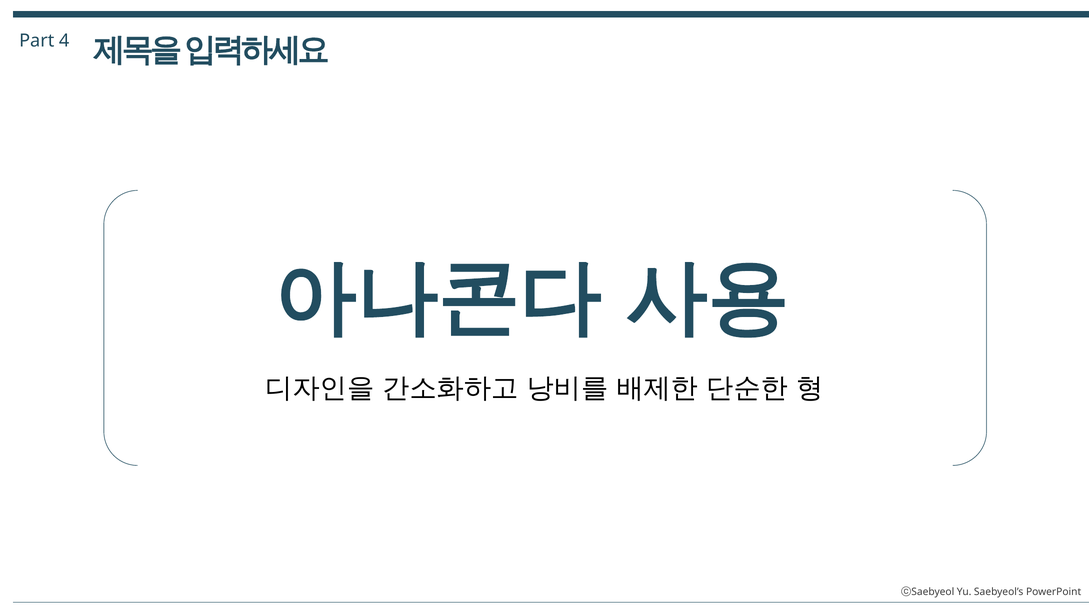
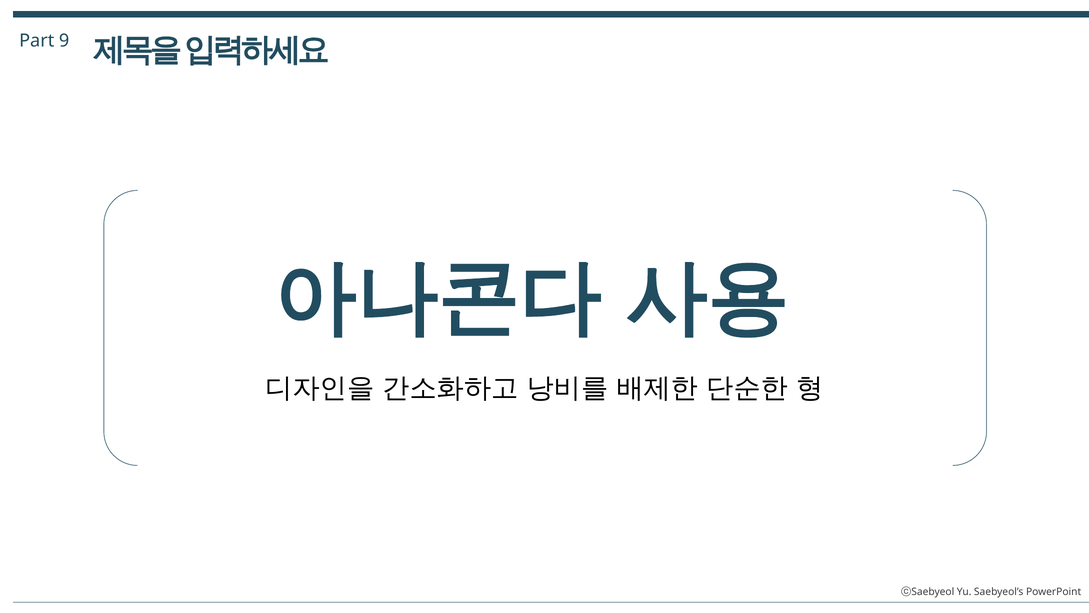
4: 4 -> 9 (64, 41)
